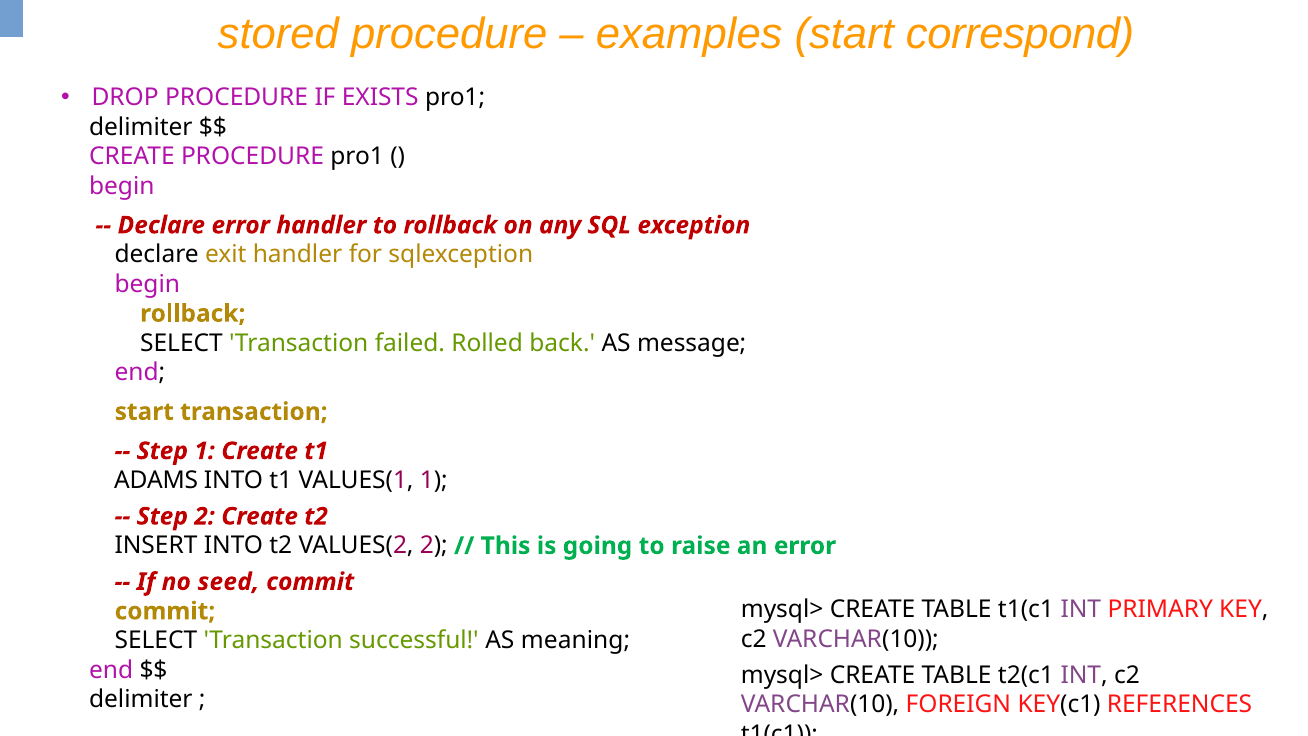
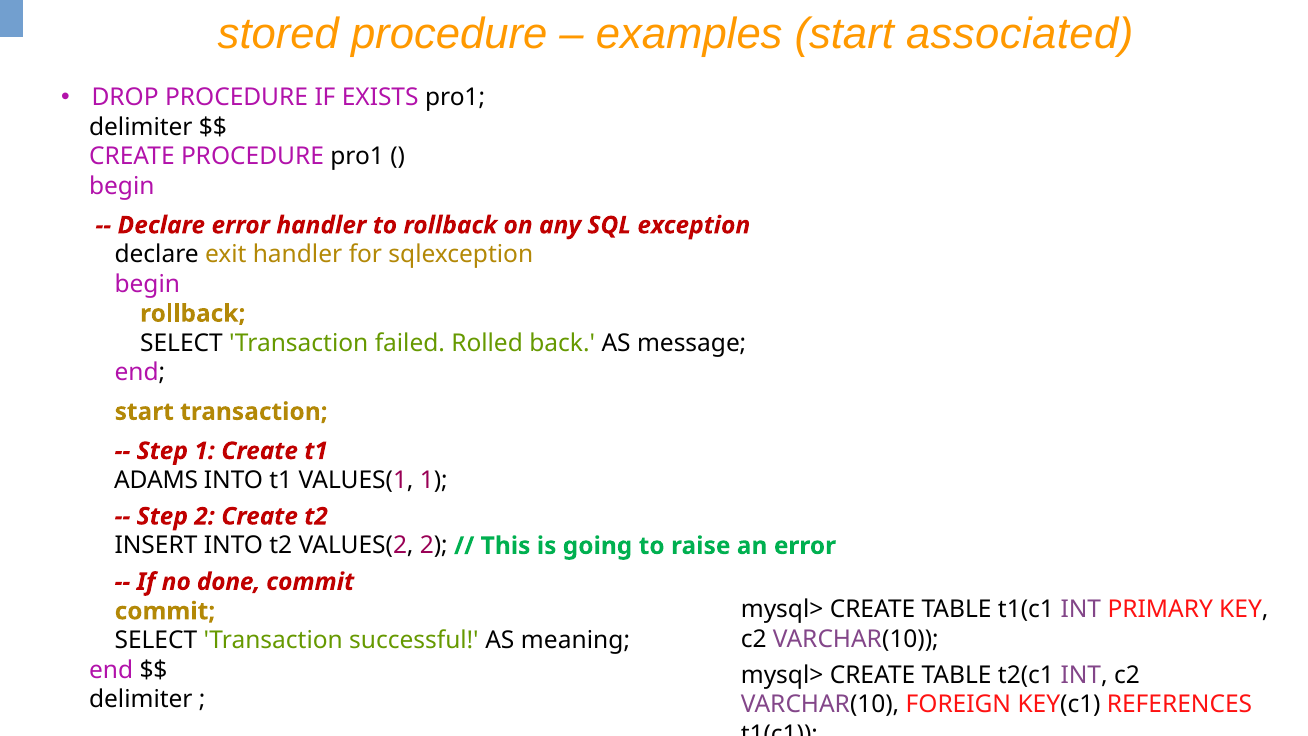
correspond: correspond -> associated (1020, 34)
seed: seed -> done (229, 582)
